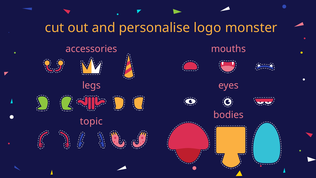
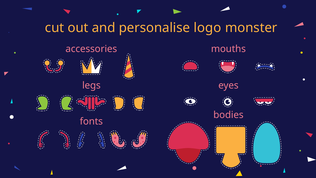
topic: topic -> fonts (91, 121)
